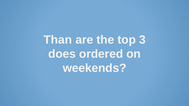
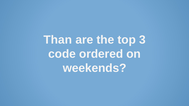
does: does -> code (62, 54)
